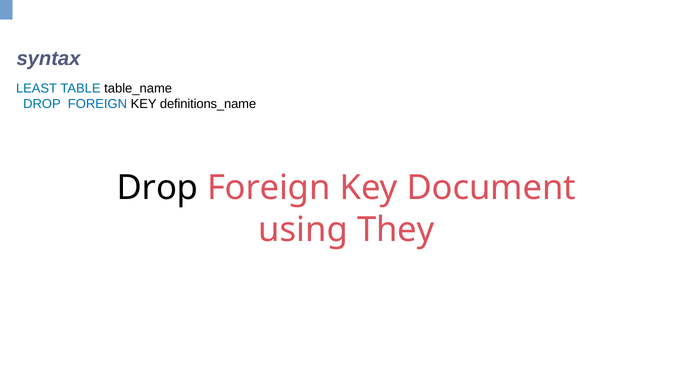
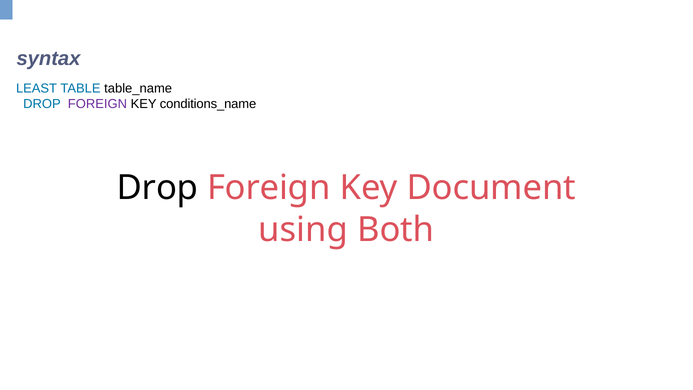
FOREIGN colour: blue -> purple (97, 104)
definitions_name: definitions_name -> conditions_name (208, 104)
They: They -> Both (396, 229)
